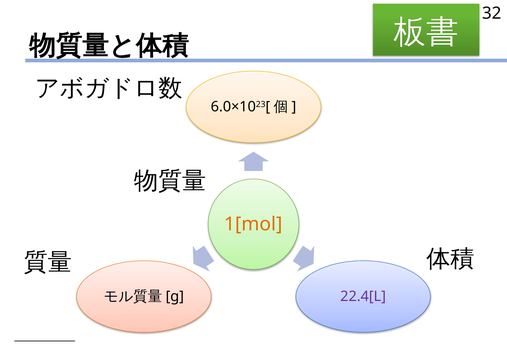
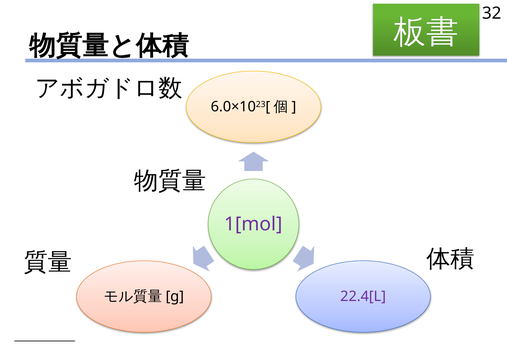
1[mol colour: orange -> purple (253, 224)
